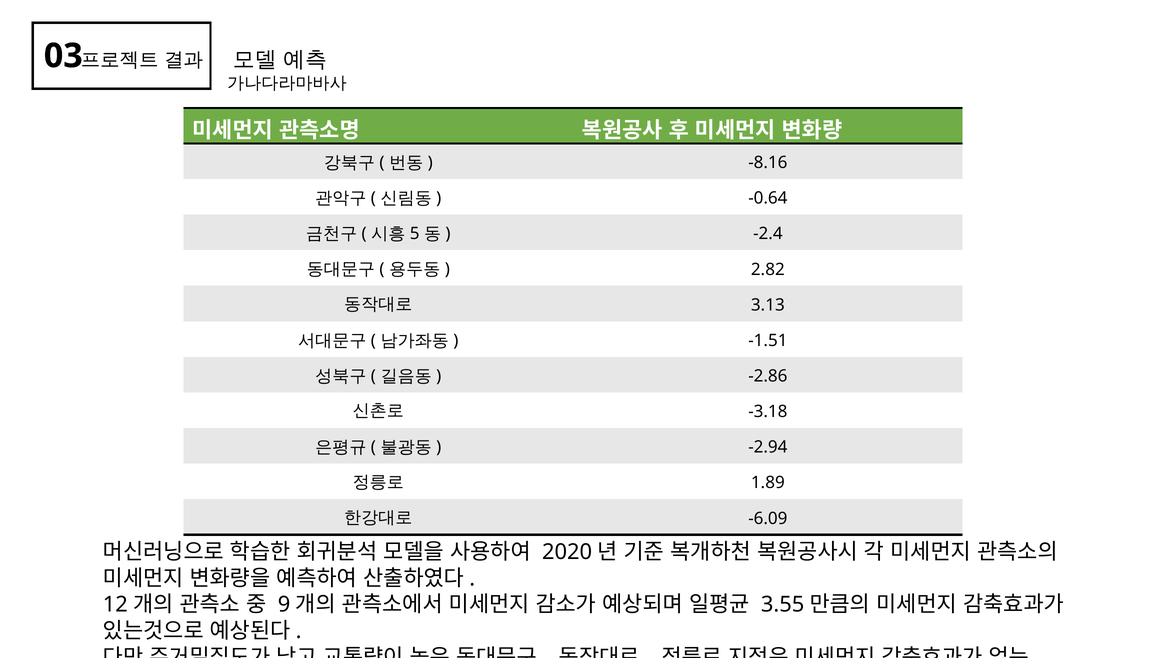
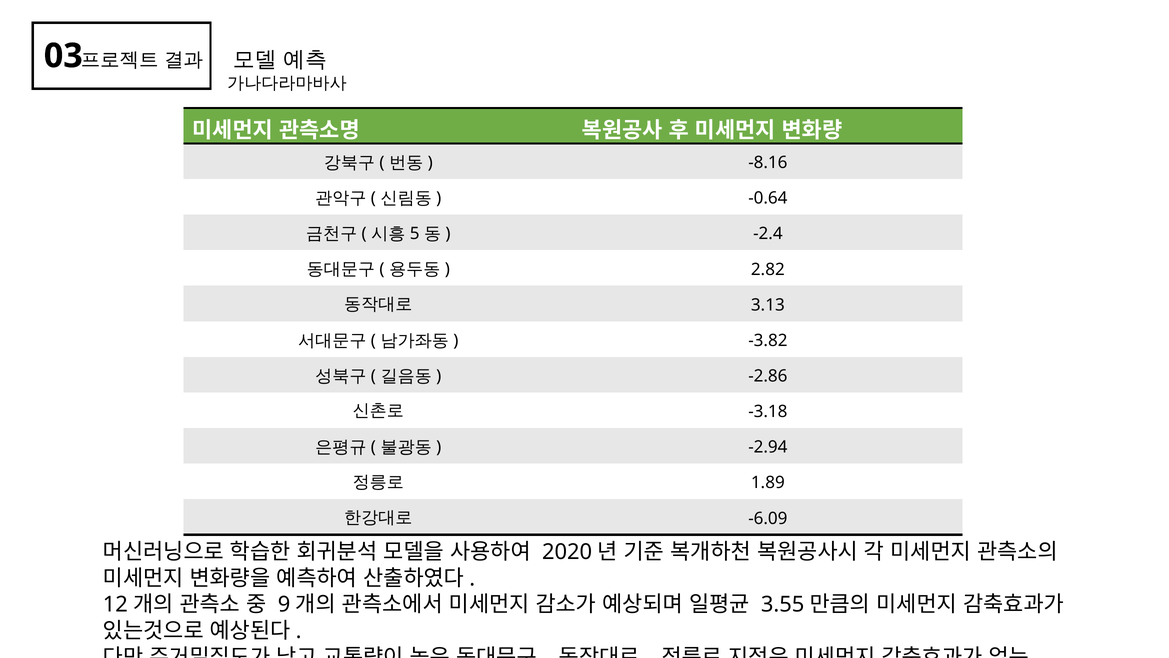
-1.51: -1.51 -> -3.82 (768, 340)
